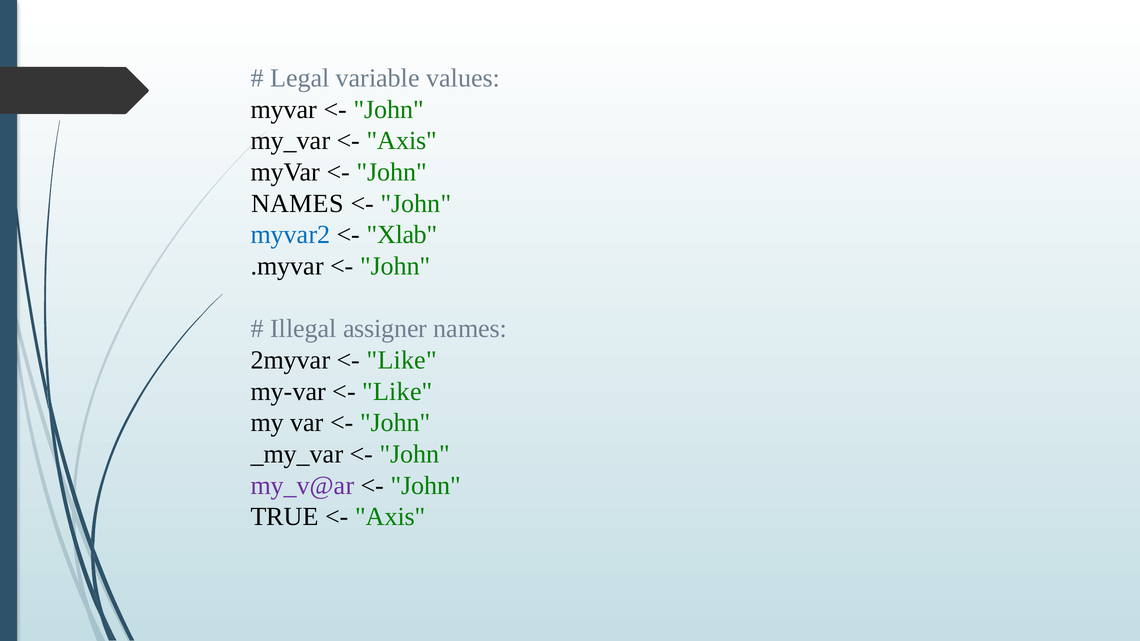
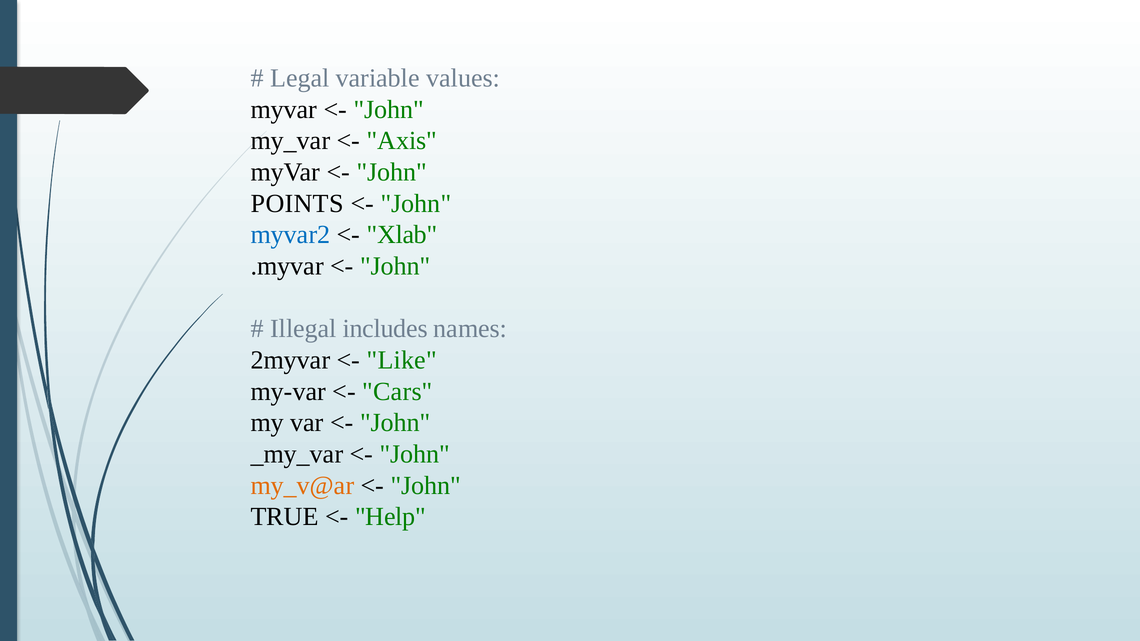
NAMES: NAMES -> POINTS (297, 204)
assigner: assigner -> includes (385, 329)
Like: Like -> Cars (397, 392)
my_v@ar colour: purple -> orange (302, 486)
Axis: Axis -> Help (390, 517)
